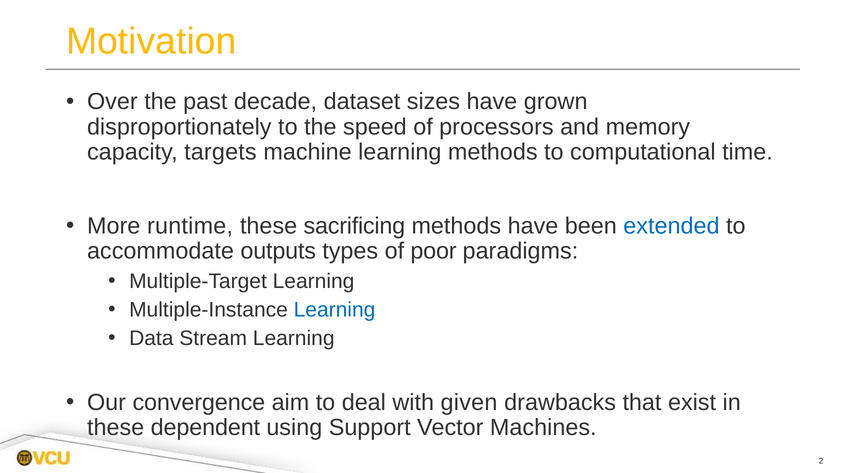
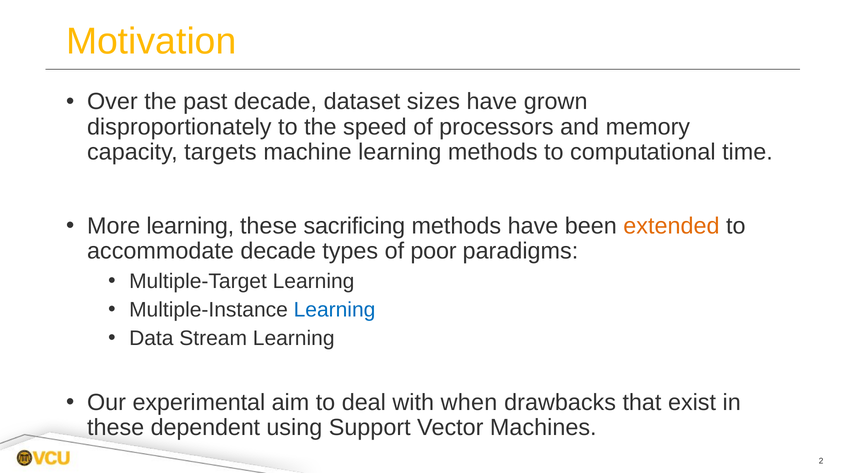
More runtime: runtime -> learning (190, 226)
extended colour: blue -> orange (671, 226)
accommodate outputs: outputs -> decade (278, 251)
convergence: convergence -> experimental (199, 402)
given: given -> when (469, 402)
